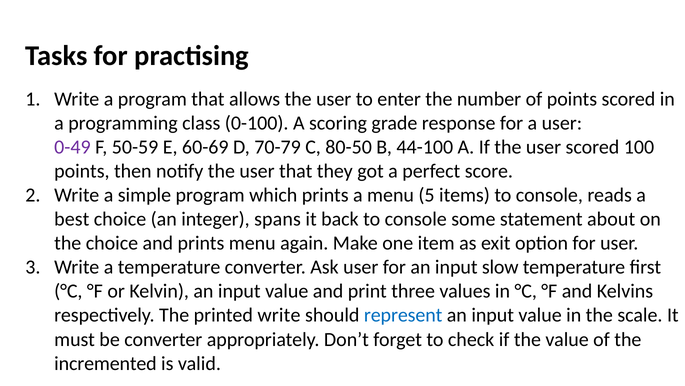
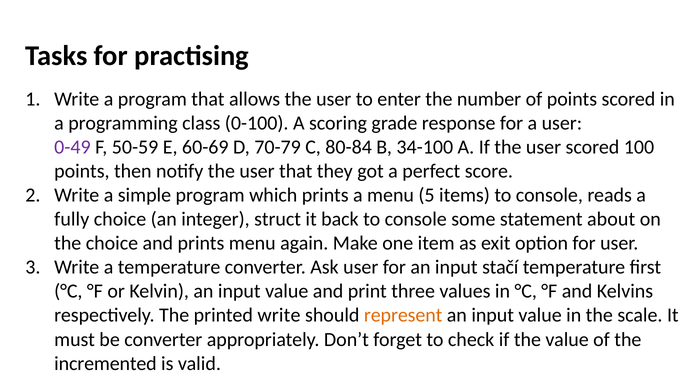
80-50: 80-50 -> 80-84 (349, 147)
44-100: 44-100 -> 34-100 (425, 147)
best: best -> fully (72, 219)
spans: spans -> struct (278, 219)
slow: slow -> stačí (500, 267)
represent colour: blue -> orange (403, 315)
